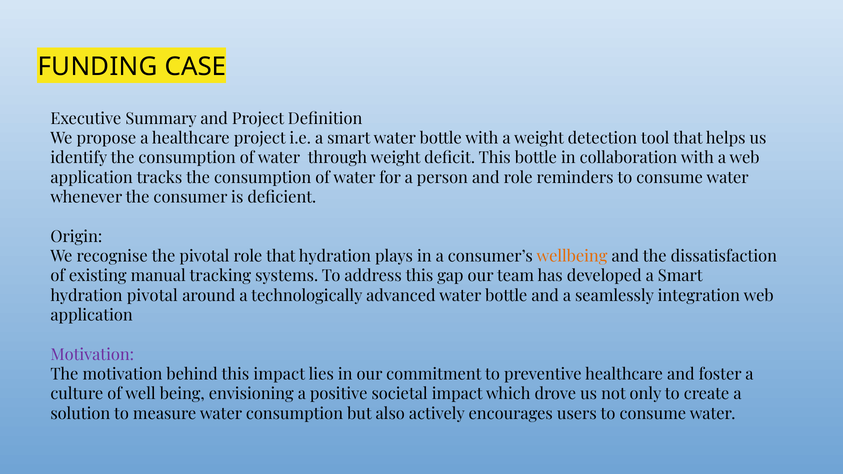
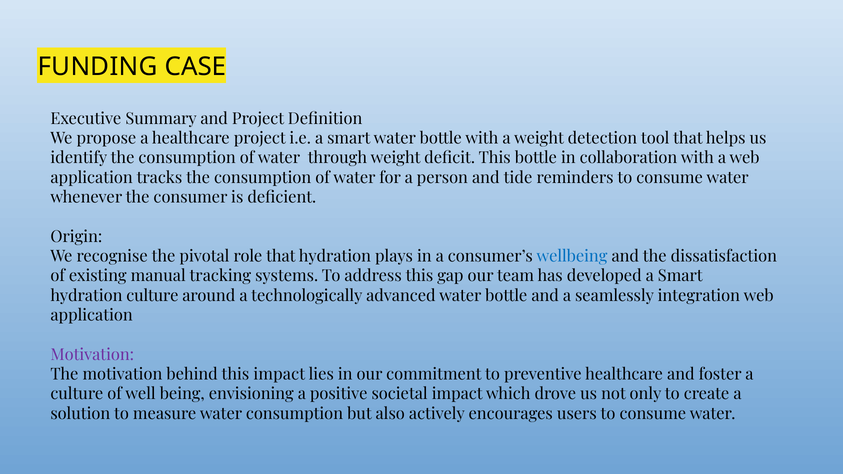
and role: role -> tide (518, 178)
wellbeing colour: orange -> blue (572, 256)
hydration pivotal: pivotal -> culture (152, 296)
